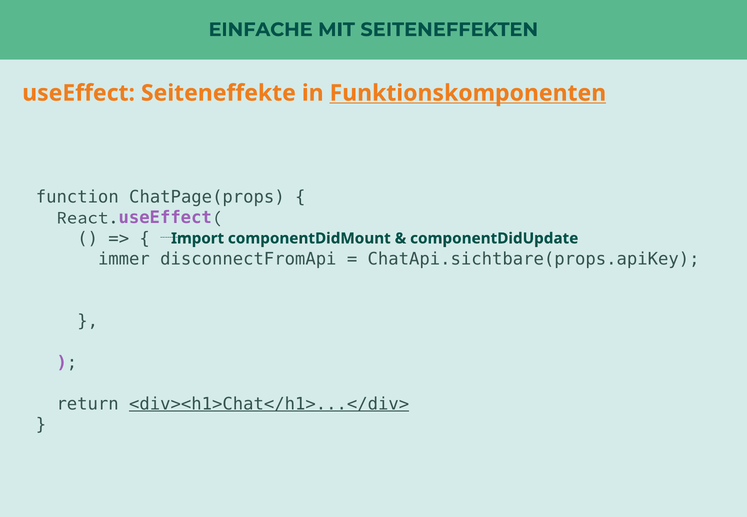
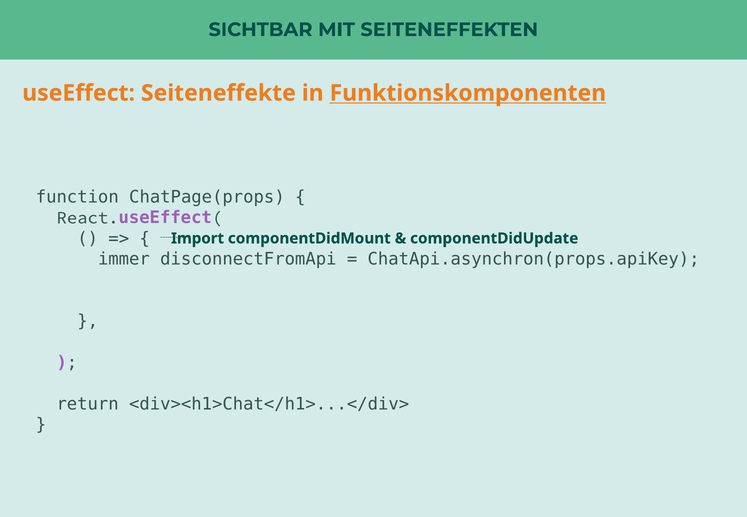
EINFACHE: EINFACHE -> SICHTBAR (261, 30)
ChatApi.sichtbare(props.apiKey: ChatApi.sichtbare(props.apiKey -> ChatApi.asynchron(props.apiKey (534, 259)
<div><h1>Chat</h1>...</div> underline: present -> none (269, 404)
